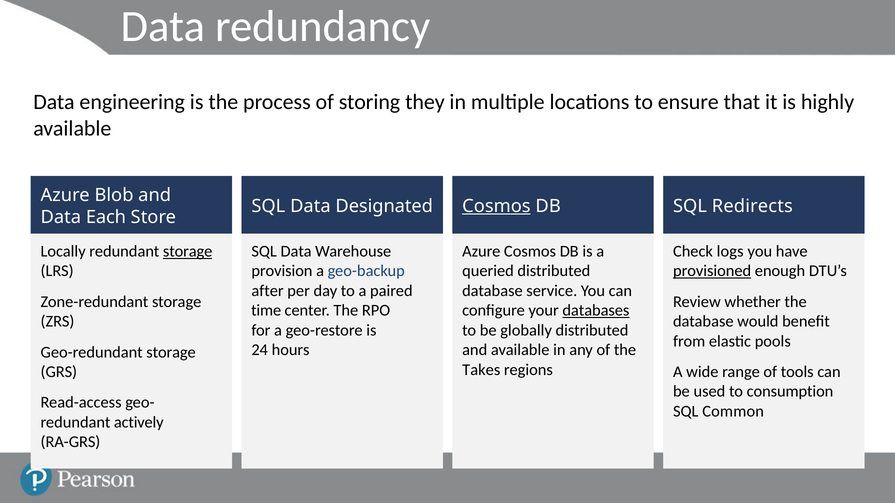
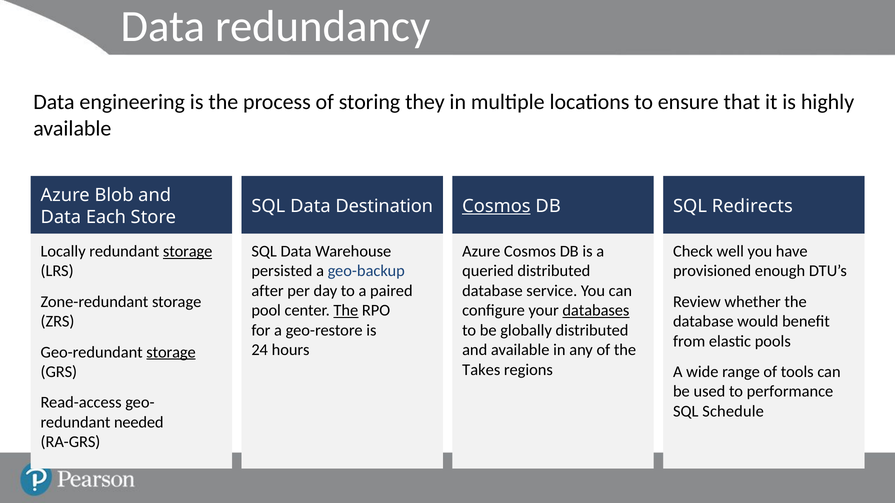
Designated: Designated -> Destination (384, 206)
logs: logs -> well (730, 252)
provision: provision -> persisted (282, 271)
provisioned underline: present -> none (712, 271)
time: time -> pool (266, 311)
The underline: none -> present (346, 311)
storage underline: none -> present (171, 352)
consumption: consumption -> performance (790, 392)
Common: Common -> Schedule (733, 412)
actively: actively -> needed (139, 423)
